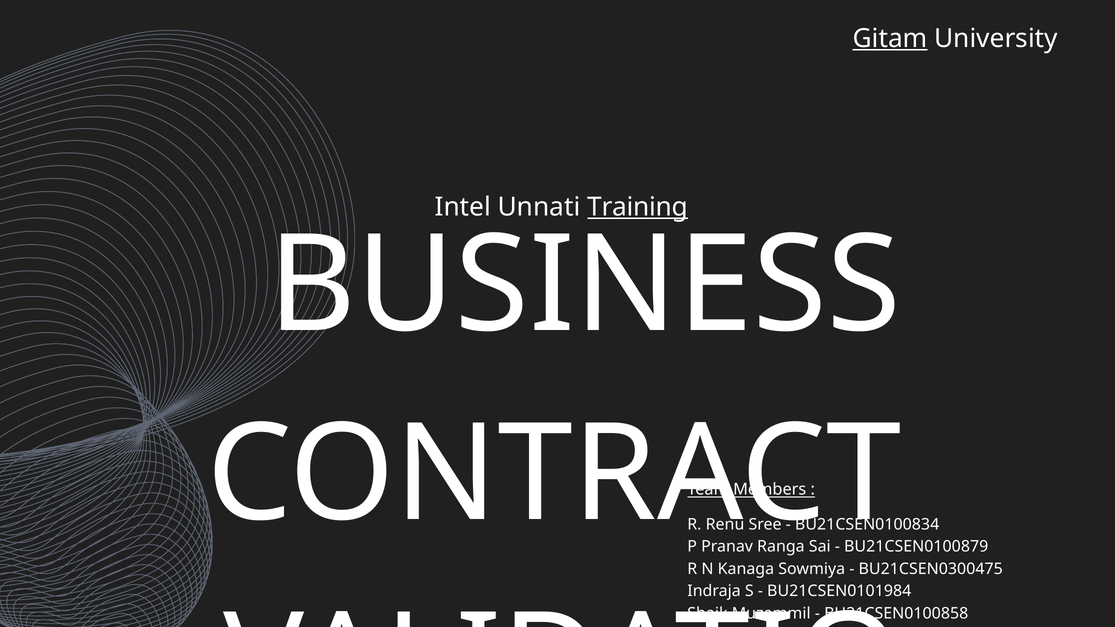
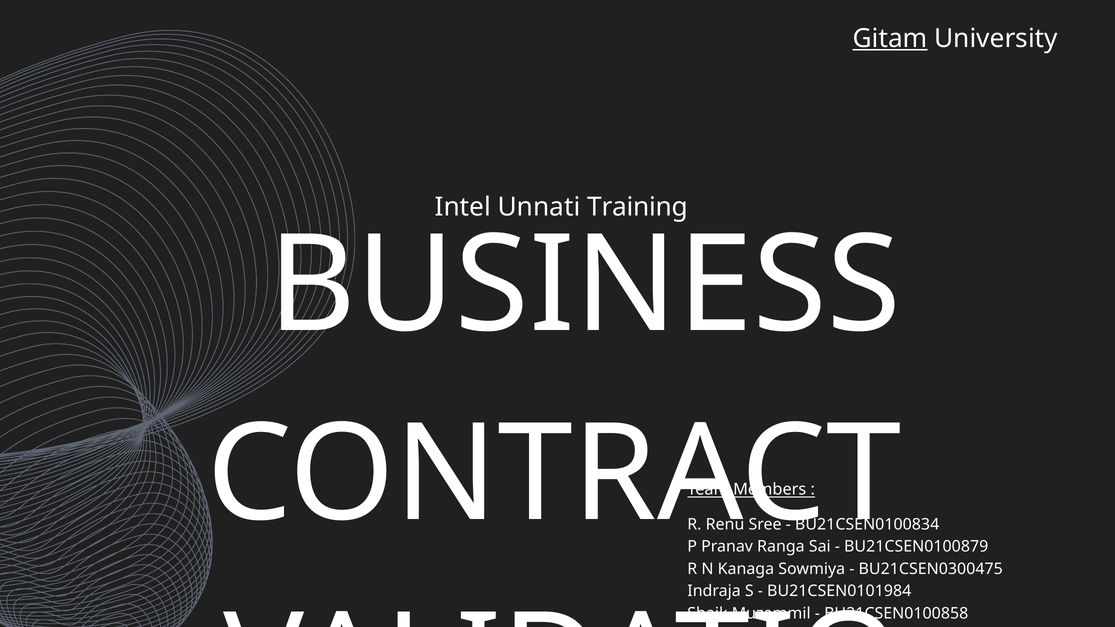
Training underline: present -> none (638, 207)
